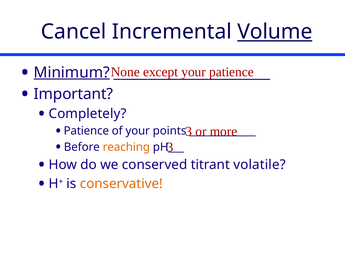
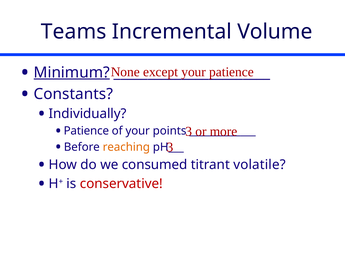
Cancel: Cancel -> Teams (74, 32)
Volume underline: present -> none (275, 32)
Important: Important -> Constants (73, 94)
Completely: Completely -> Individually (88, 114)
conserved: conserved -> consumed (155, 165)
conservative colour: orange -> red (121, 183)
